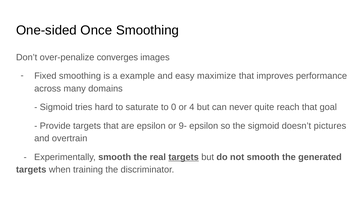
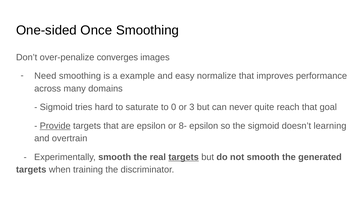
Fixed: Fixed -> Need (45, 76)
maximize: maximize -> normalize (217, 76)
4: 4 -> 3 (192, 107)
Provide underline: none -> present (55, 126)
9-: 9- -> 8- (183, 126)
pictures: pictures -> learning (330, 126)
